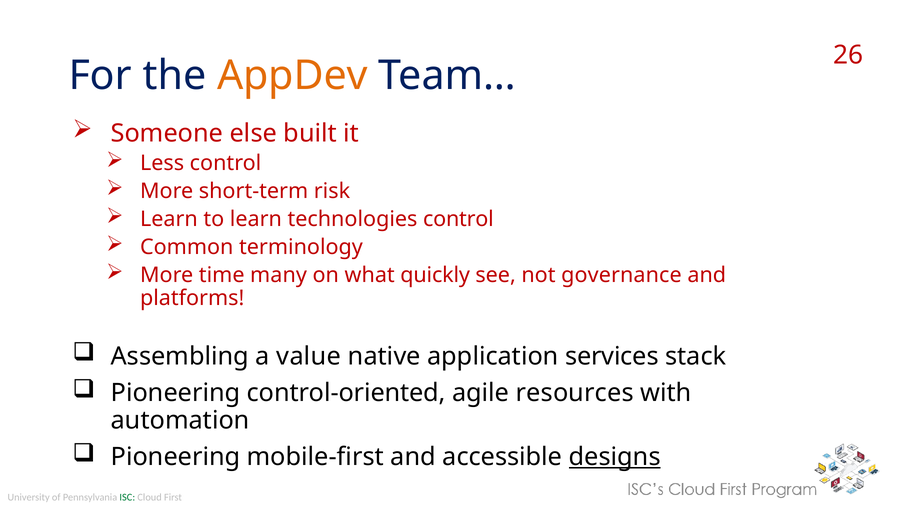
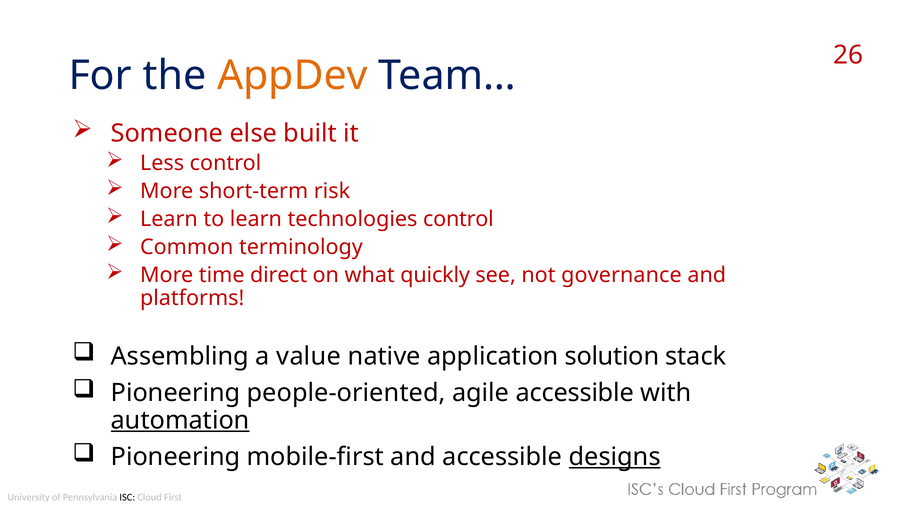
many: many -> direct (279, 275)
services: services -> solution (612, 356)
control-oriented: control-oriented -> people-oriented (346, 393)
agile resources: resources -> accessible (575, 393)
automation underline: none -> present (180, 421)
ISC colour: green -> black (127, 498)
